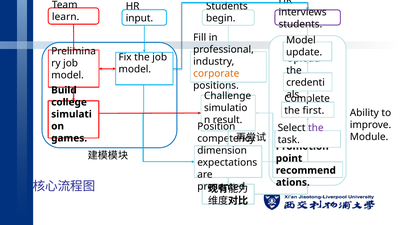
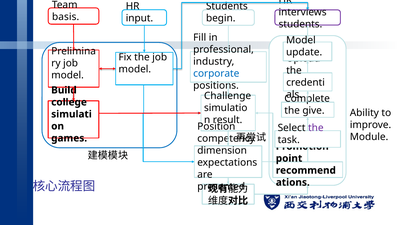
learn: learn -> basis (66, 17)
corporate colour: orange -> blue (216, 74)
first: first -> give (313, 111)
